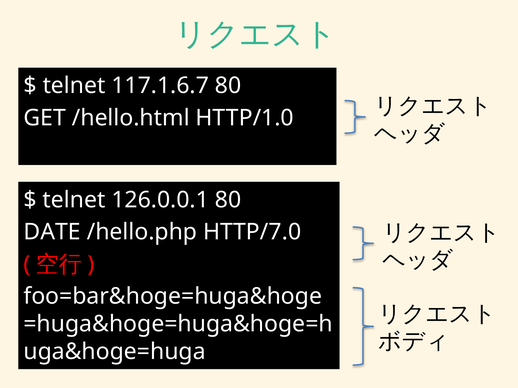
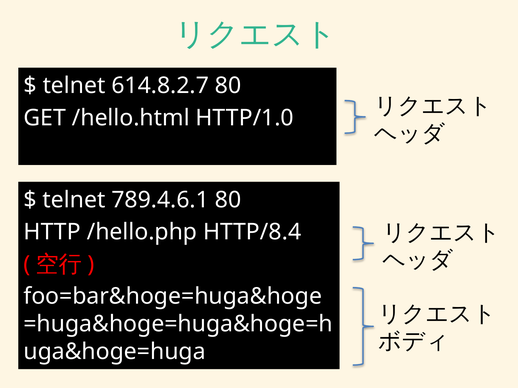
117.1.6.7: 117.1.6.7 -> 614.8.2.7 (160, 86)
126.0.0.1: 126.0.0.1 -> 789.4.6.1 (160, 200)
DATE: DATE -> HTTP (52, 232)
HTTP/7.0: HTTP/7.0 -> HTTP/8.4 (252, 232)
